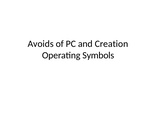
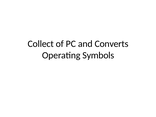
Avoids: Avoids -> Collect (41, 44)
Creation: Creation -> Converts (112, 44)
